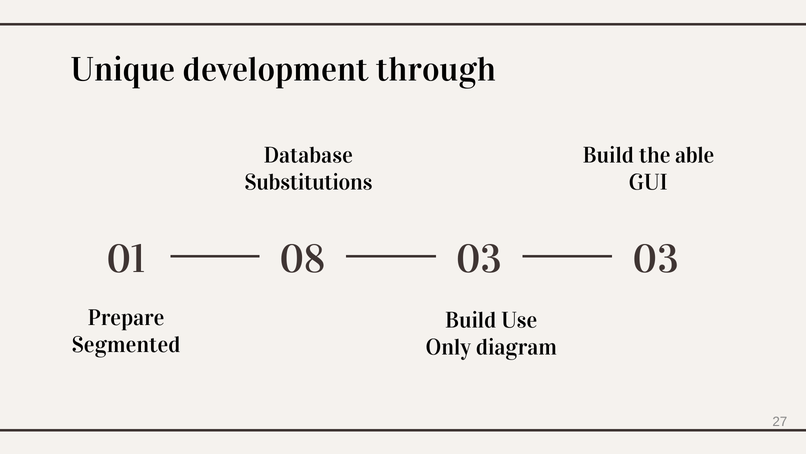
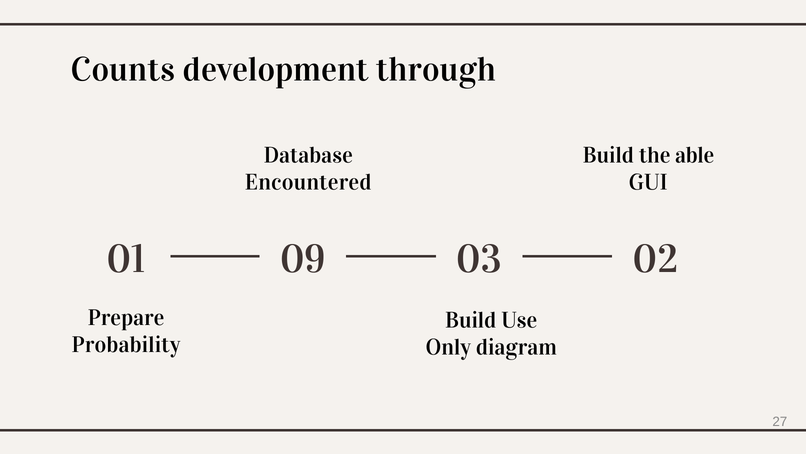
Unique: Unique -> Counts (123, 70)
Substitutions: Substitutions -> Encountered (308, 182)
08: 08 -> 09 (303, 259)
03 03: 03 -> 02 (656, 259)
Segmented: Segmented -> Probability (126, 344)
